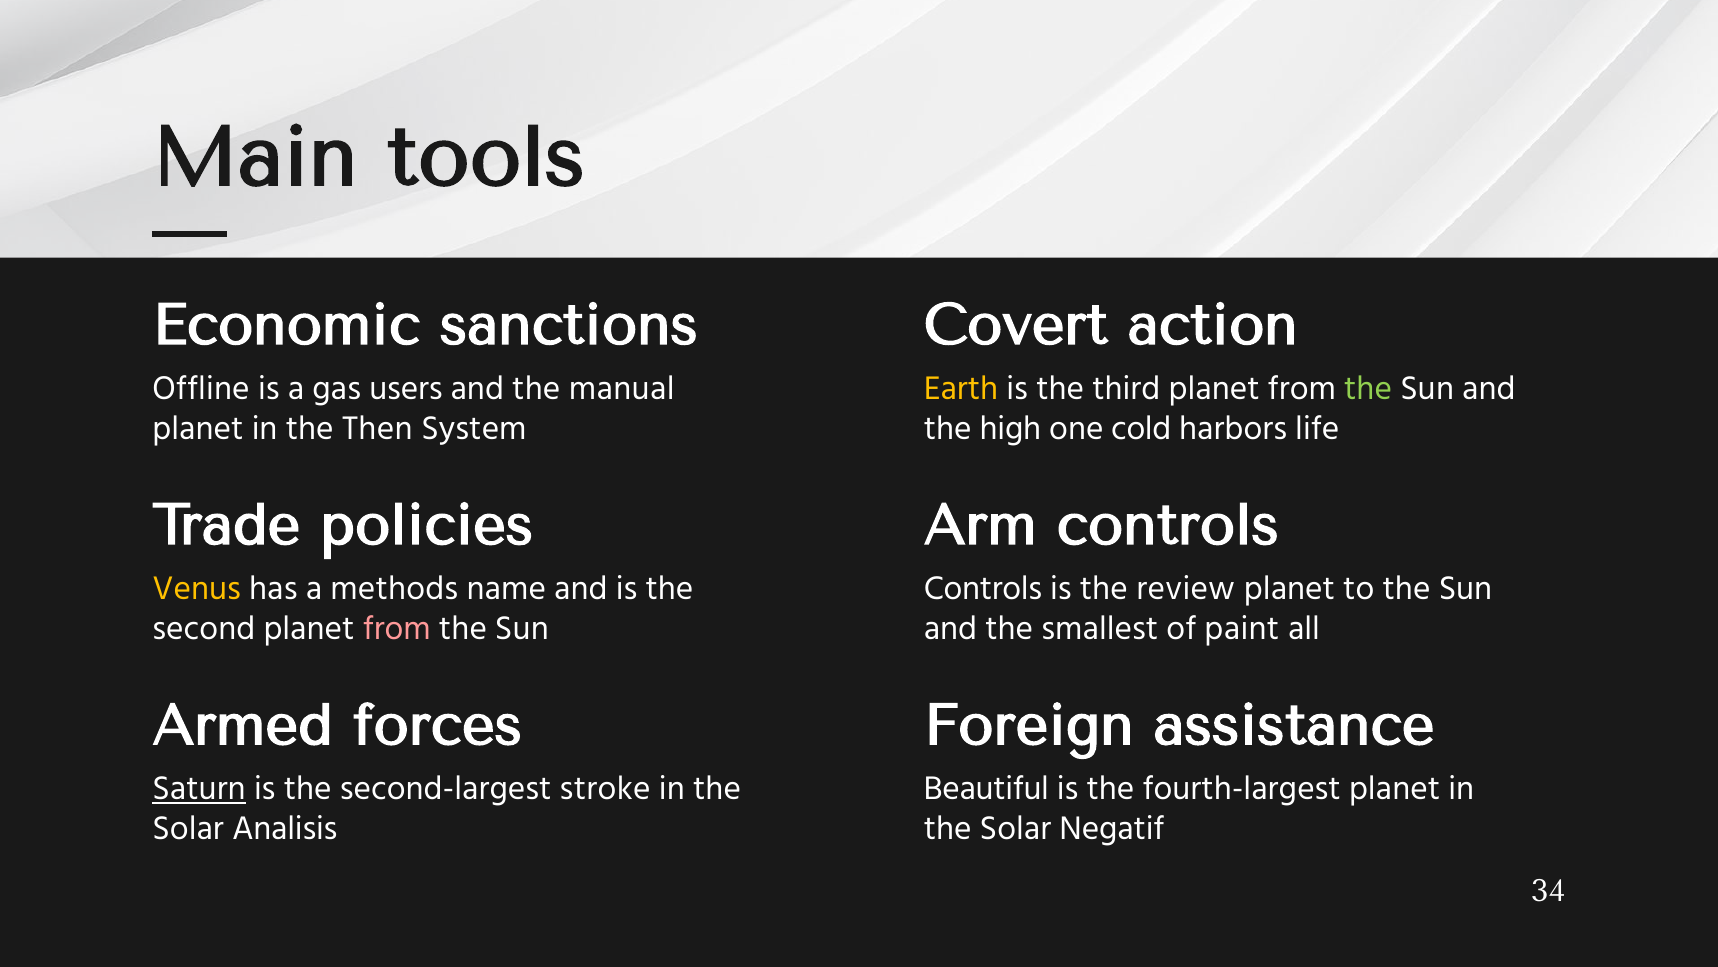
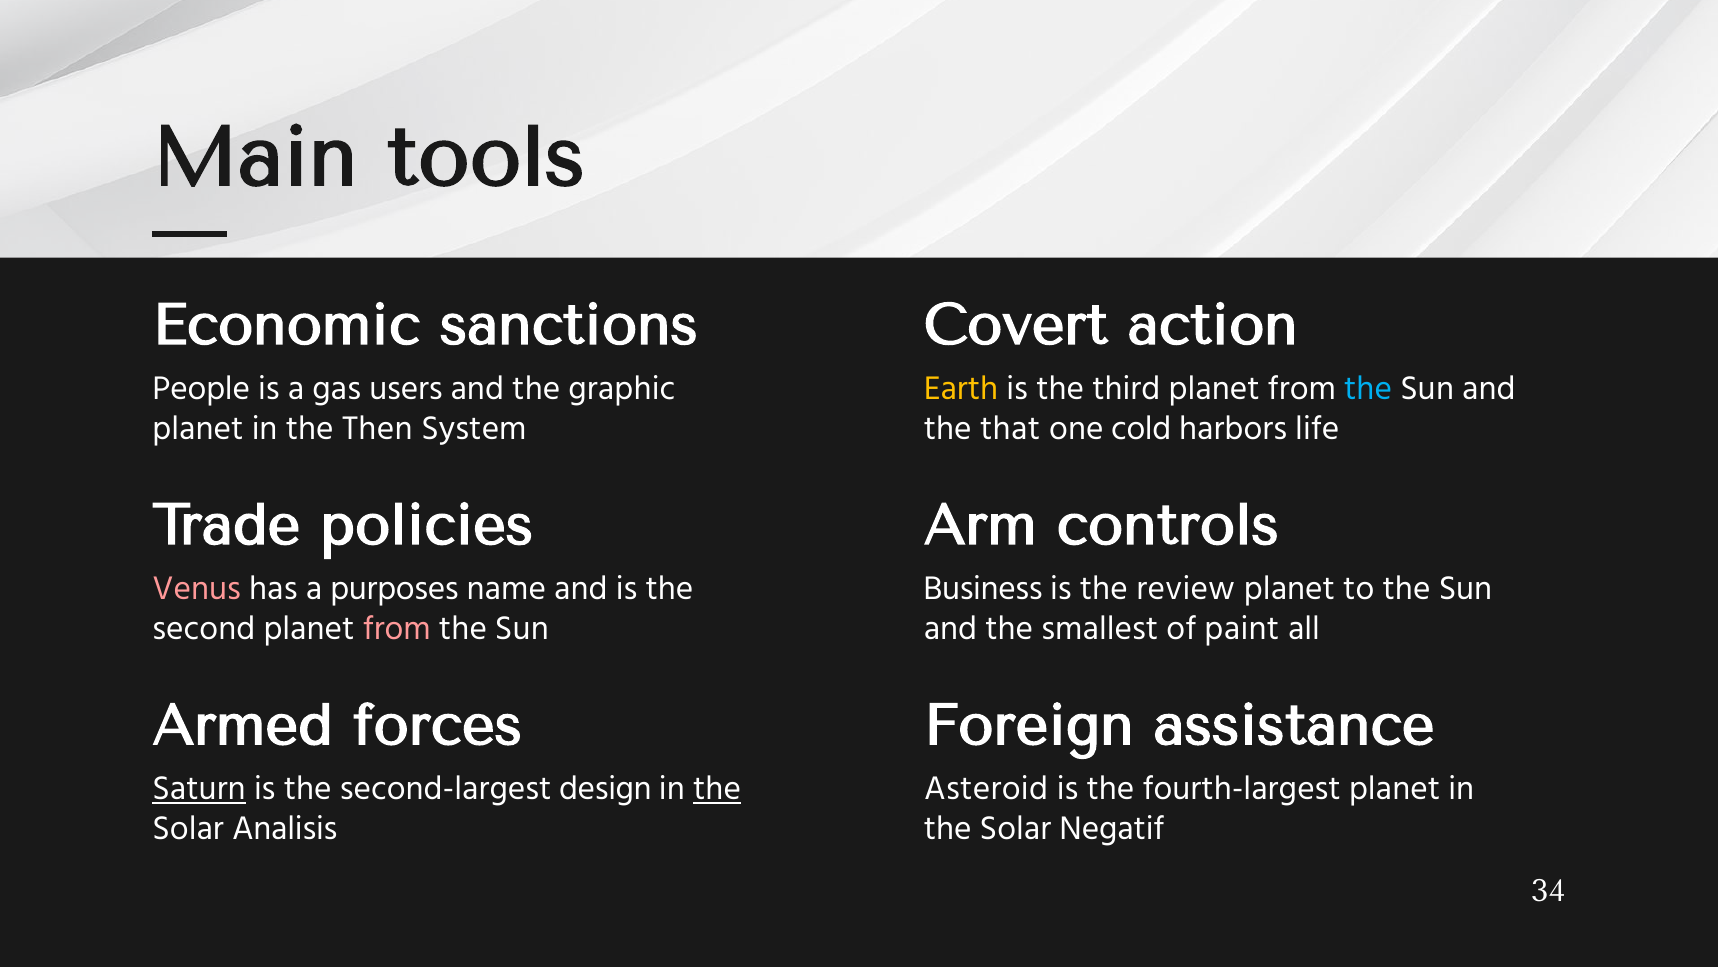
Offline: Offline -> People (201, 388)
manual: manual -> graphic (622, 388)
the colour: light green -> light blue (1368, 388)
high: high -> that (1010, 428)
Venus colour: yellow -> pink (197, 588)
methods: methods -> purposes (395, 588)
Controls: Controls -> Business (983, 588)
stroke: stroke -> design (605, 788)
the underline: none -> present (717, 788)
Beautiful: Beautiful -> Asteroid (986, 788)
